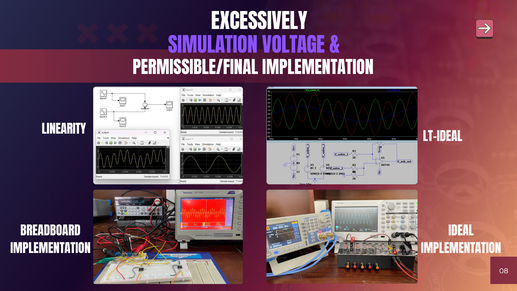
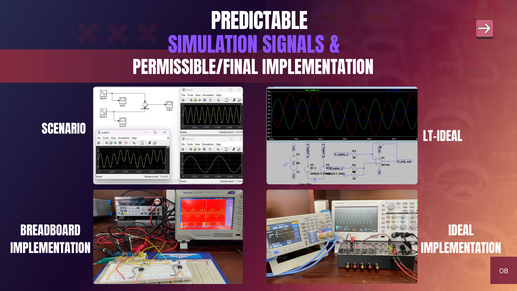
EXCESSIVELY: EXCESSIVELY -> PREDICTABLE (259, 22)
VOLTAGE: VOLTAGE -> SIGNALS (294, 46)
LINEARITY: LINEARITY -> SCENARIO (64, 129)
